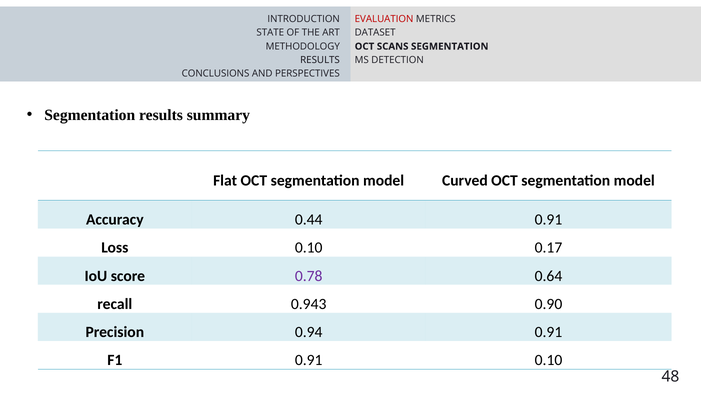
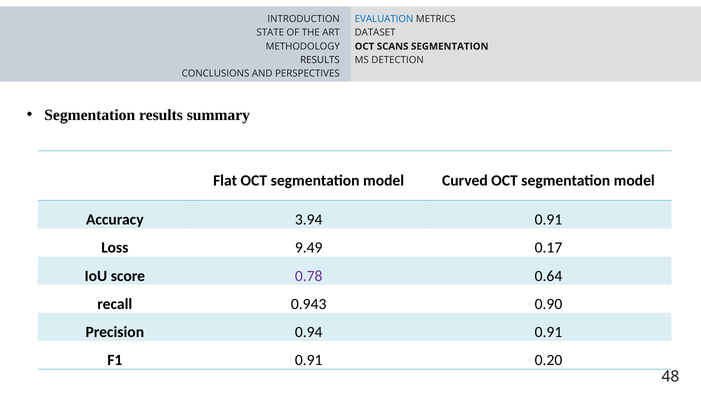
EVALUATION colour: red -> blue (384, 19)
0.44: 0.44 -> 3.94 (309, 219)
Loss 0.10: 0.10 -> 9.49 (309, 247)
0.91 0.10: 0.10 -> 0.20 (548, 360)
